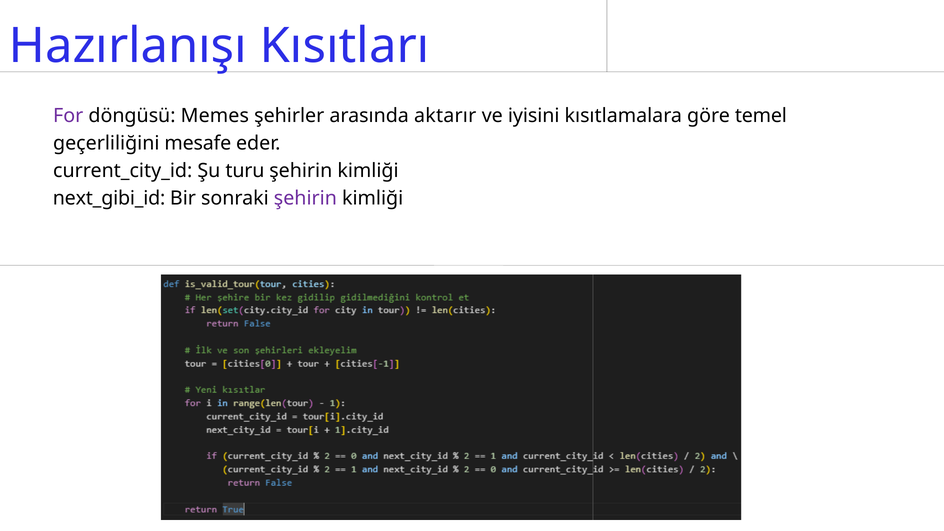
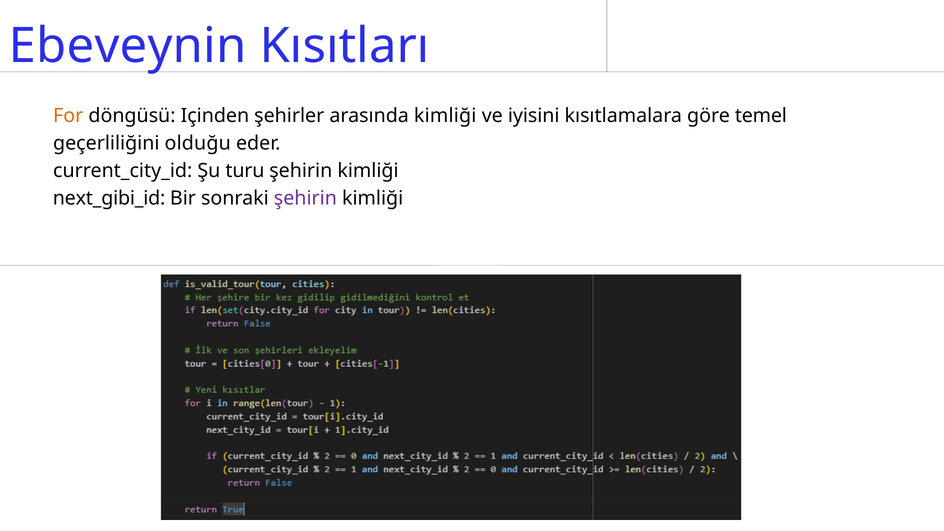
Hazırlanışı: Hazırlanışı -> Ebeveynin (128, 46)
For colour: purple -> orange (68, 116)
Memes: Memes -> Içinden (215, 116)
arasında aktarır: aktarır -> kimliği (445, 116)
mesafe: mesafe -> olduğu (198, 143)
